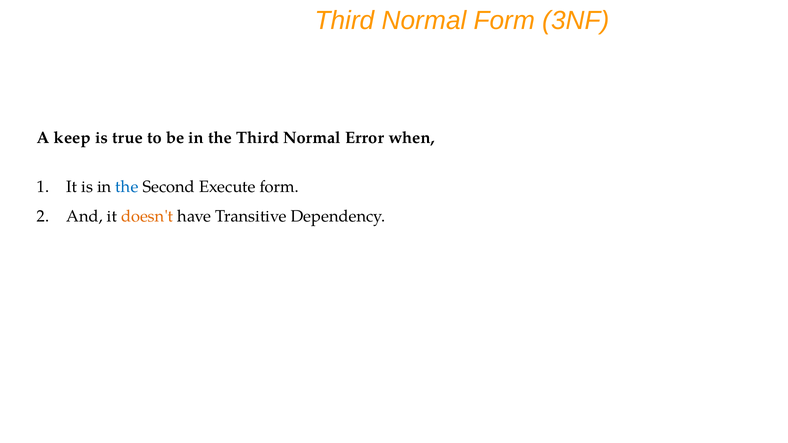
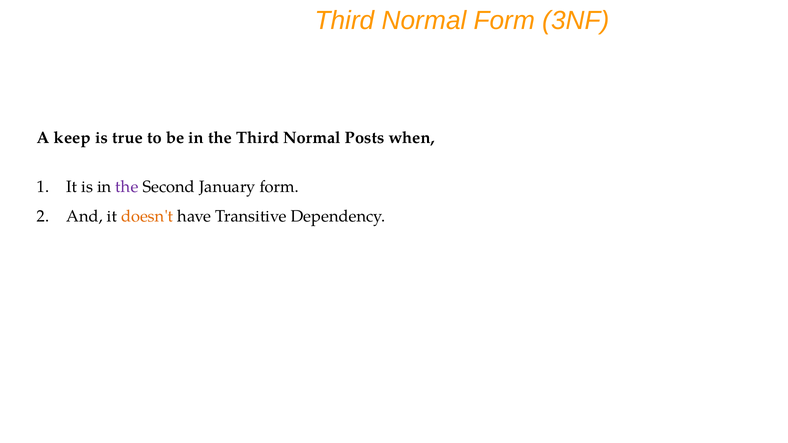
Error: Error -> Posts (365, 138)
the colour: blue -> purple (127, 187)
Execute: Execute -> January (227, 187)
